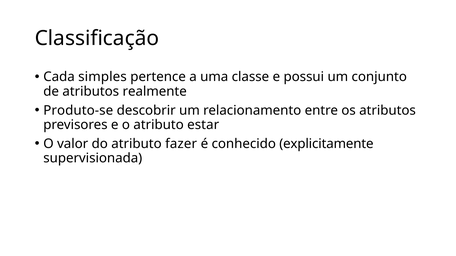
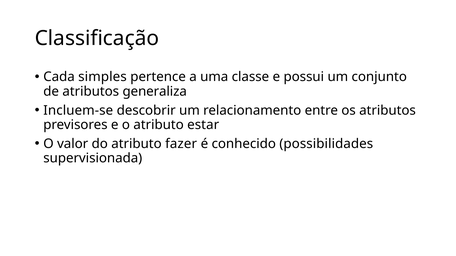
realmente: realmente -> generaliza (155, 91)
Produto-se: Produto-se -> Incluem-se (78, 111)
explicitamente: explicitamente -> possibilidades (326, 144)
